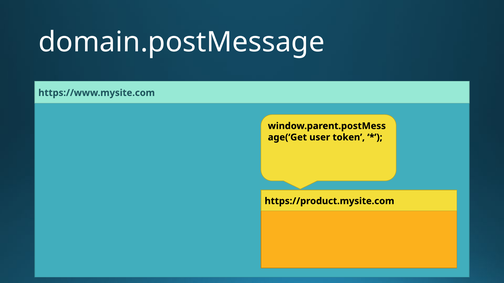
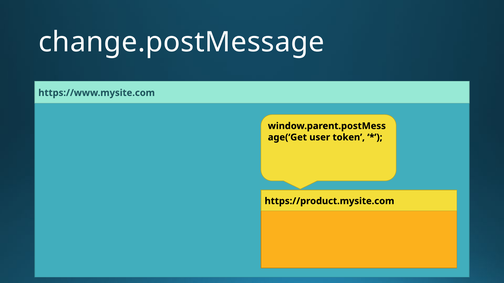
domain.postMessage: domain.postMessage -> change.postMessage (181, 42)
